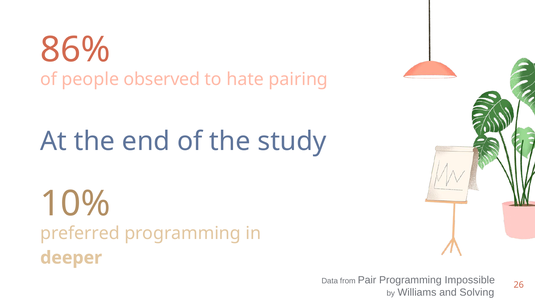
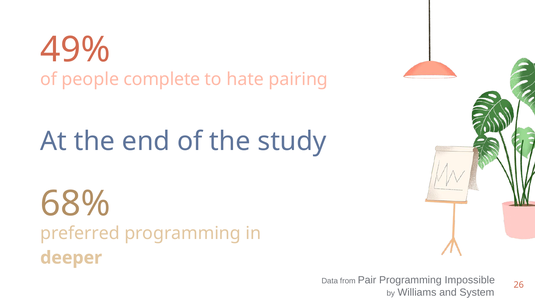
86%: 86% -> 49% (75, 50)
observed: observed -> complete (162, 79)
10%: 10% -> 68% (75, 204)
Solving: Solving -> System (477, 292)
